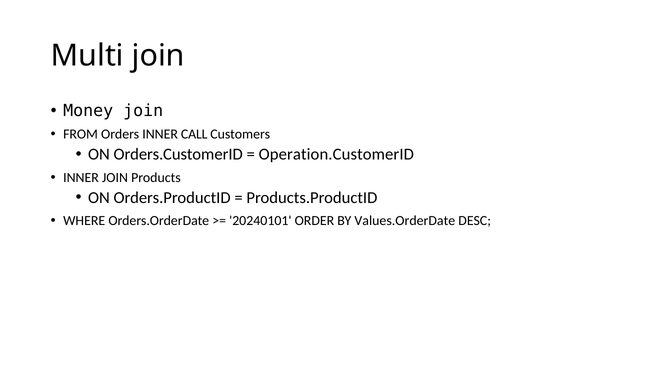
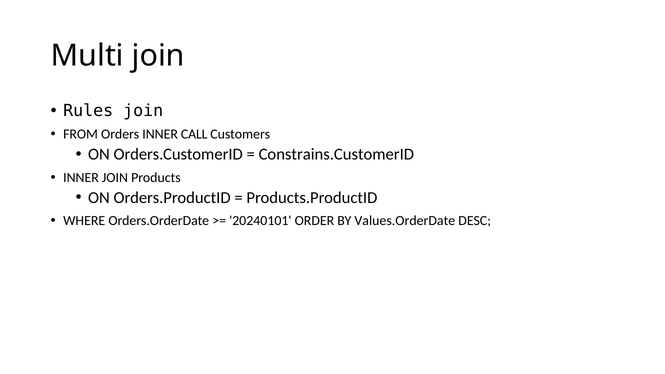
Money: Money -> Rules (88, 111)
Operation.CustomerID: Operation.CustomerID -> Constrains.CustomerID (336, 154)
